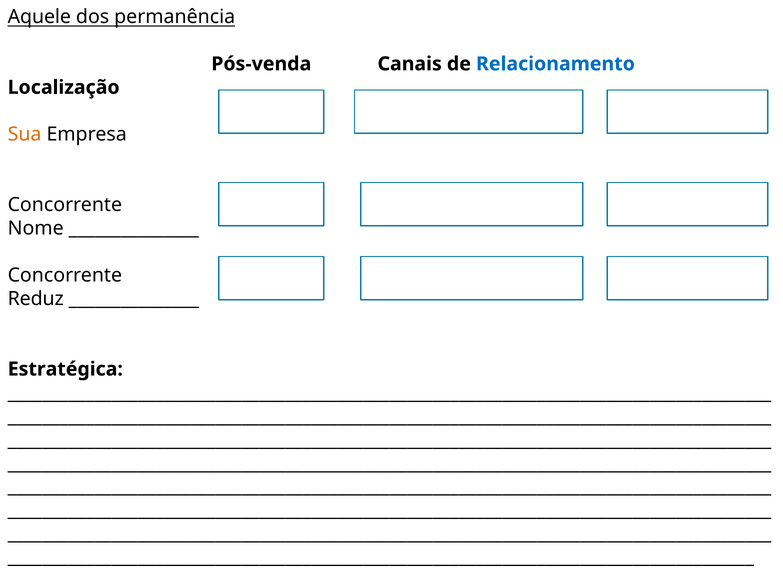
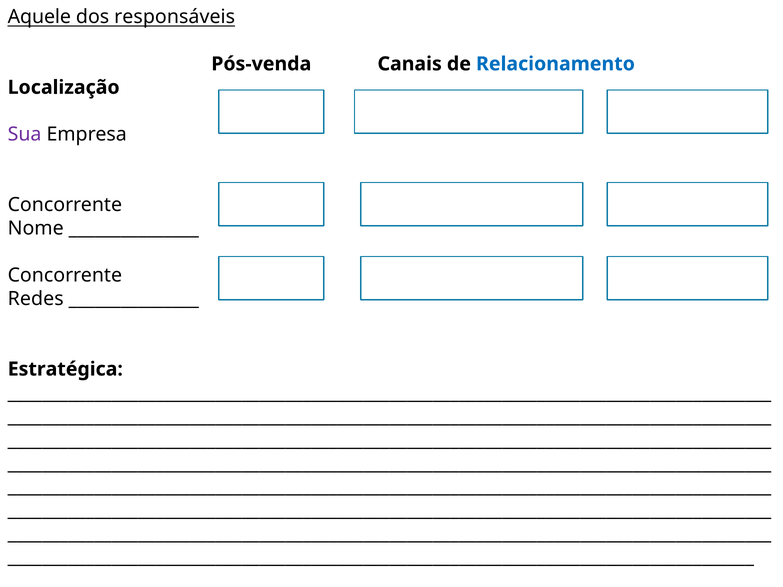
permanência: permanência -> responsáveis (175, 17)
Sua colour: orange -> purple (25, 134)
Reduz: Reduz -> Redes (36, 299)
